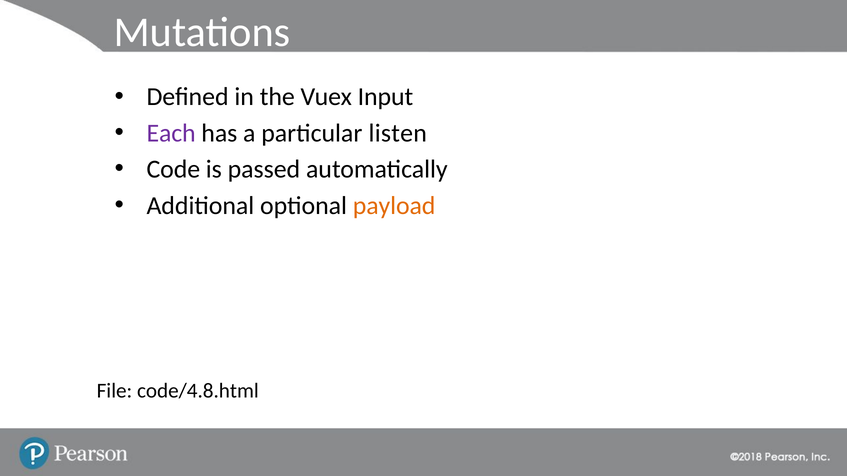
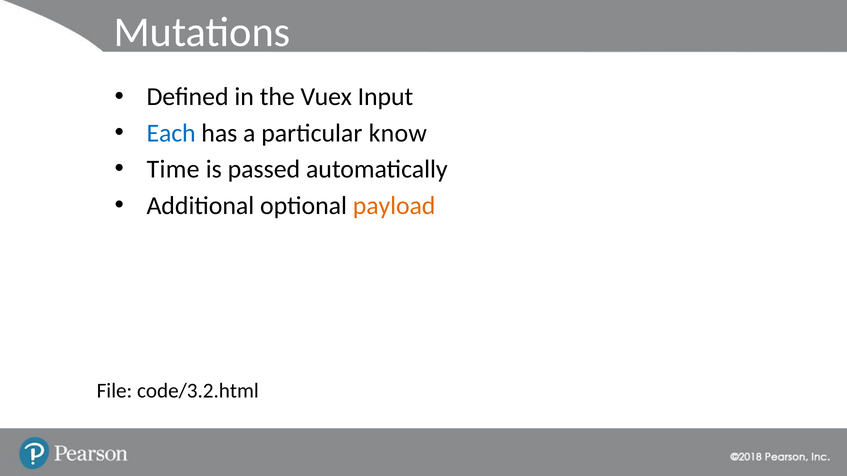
Each colour: purple -> blue (171, 133)
listen: listen -> know (398, 133)
Code: Code -> Time (173, 169)
code/4.8.html: code/4.8.html -> code/3.2.html (198, 391)
